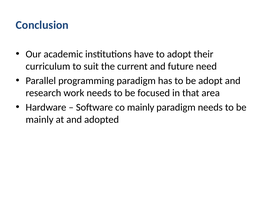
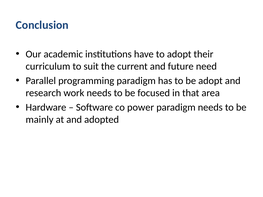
co mainly: mainly -> power (141, 107)
